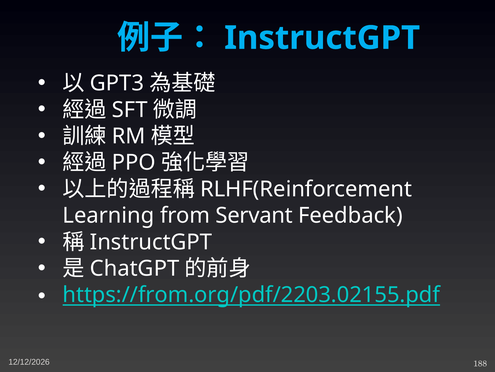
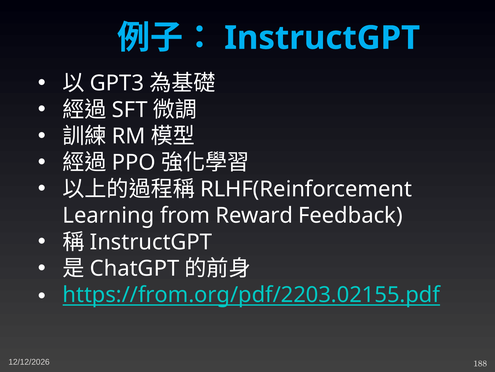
Servant: Servant -> Reward (254, 215)
